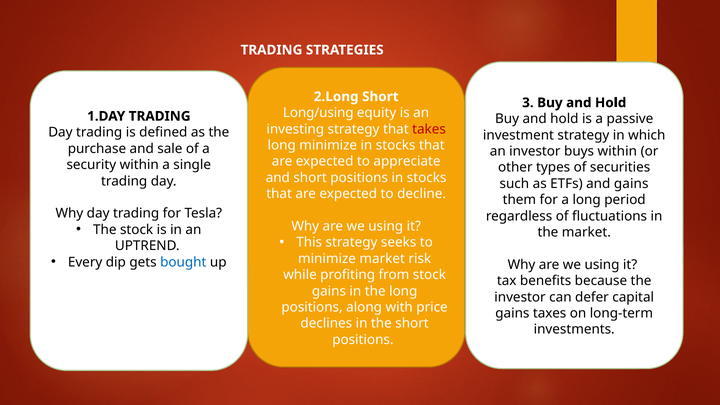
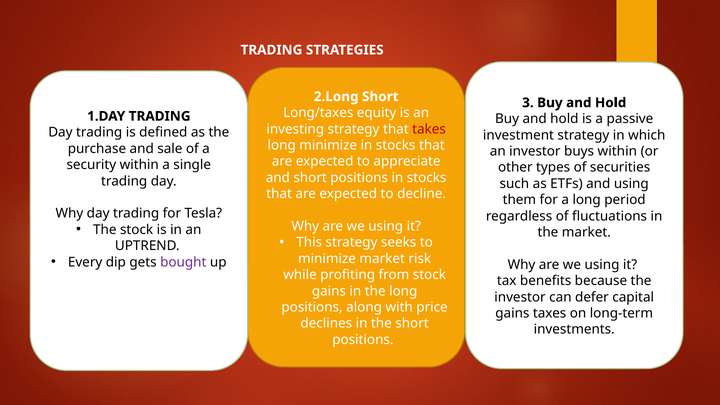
Long/using: Long/using -> Long/taxes (318, 113)
and gains: gains -> using (631, 184)
bought colour: blue -> purple (183, 262)
